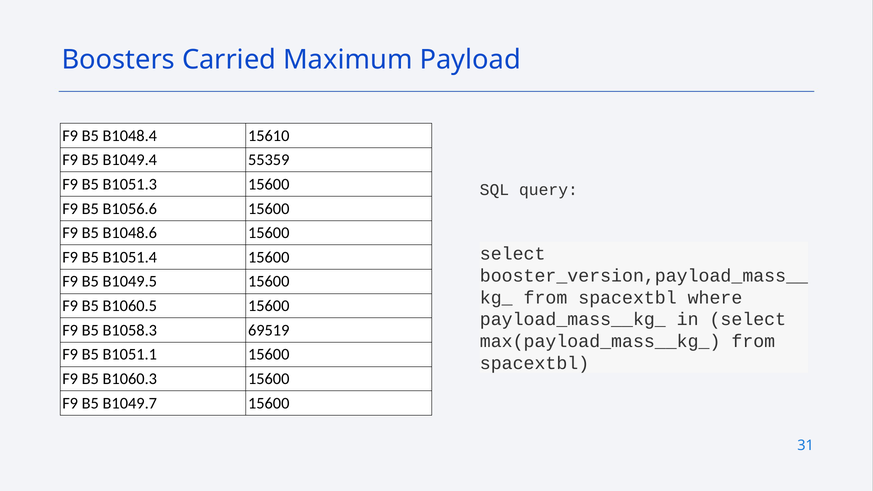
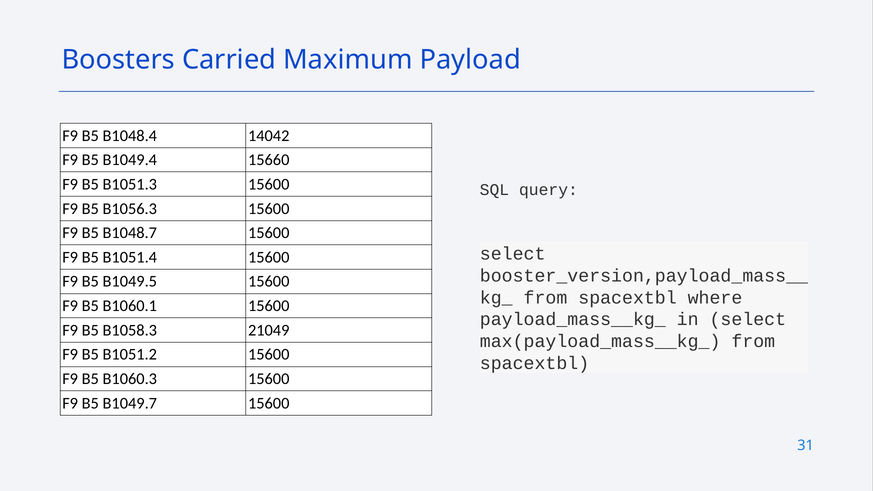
15610: 15610 -> 14042 (269, 136)
55359: 55359 -> 15660 (269, 160)
B1056.6: B1056.6 -> B1056.3 (130, 209)
B1048.6: B1048.6 -> B1048.7 (130, 233)
B1060.5: B1060.5 -> B1060.1 (130, 306)
69519: 69519 -> 21049 (269, 330)
B1051.1: B1051.1 -> B1051.2 (130, 355)
